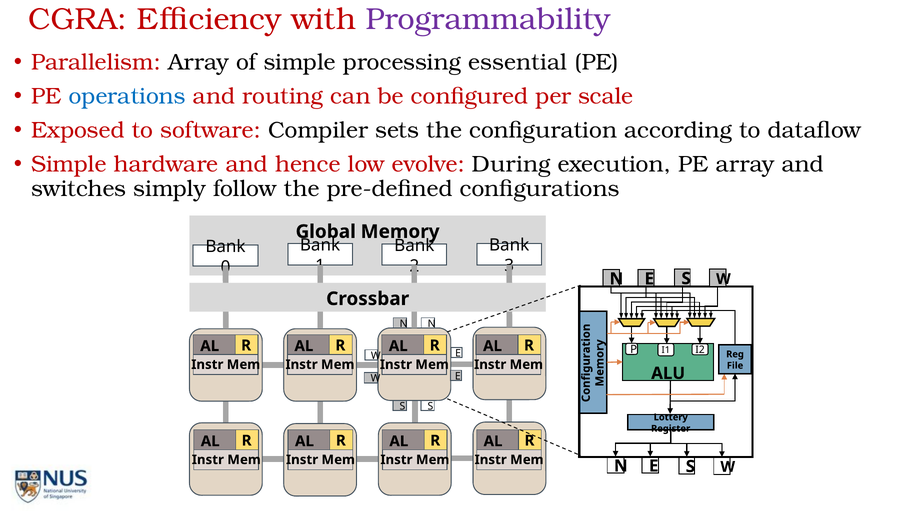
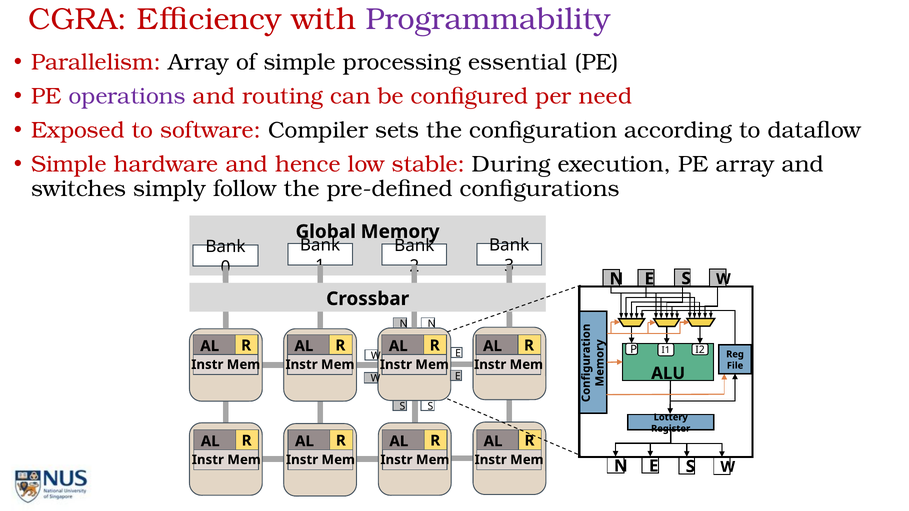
operations colour: blue -> purple (127, 96)
scale: scale -> need (605, 96)
evolve: evolve -> stable (428, 164)
